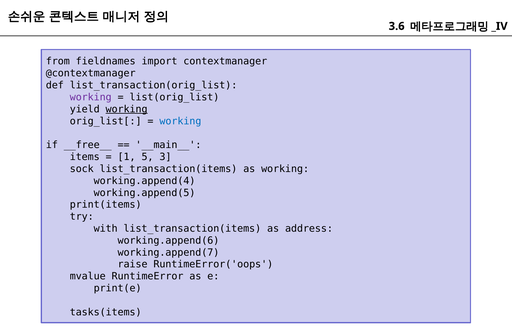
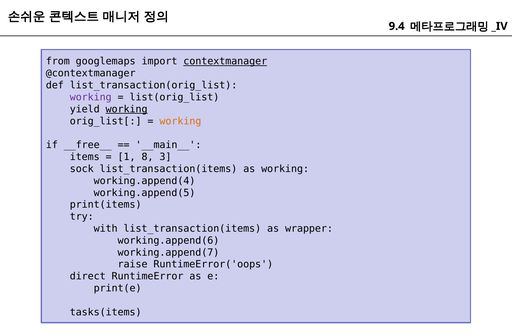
3.6: 3.6 -> 9.4 (397, 26)
fieldnames: fieldnames -> googlemaps (106, 61)
contextmanager underline: none -> present (225, 61)
working colour: blue -> orange (180, 121)
5: 5 -> 8 (147, 157)
address: address -> wrapper (309, 229)
mvalue: mvalue -> direct (88, 277)
